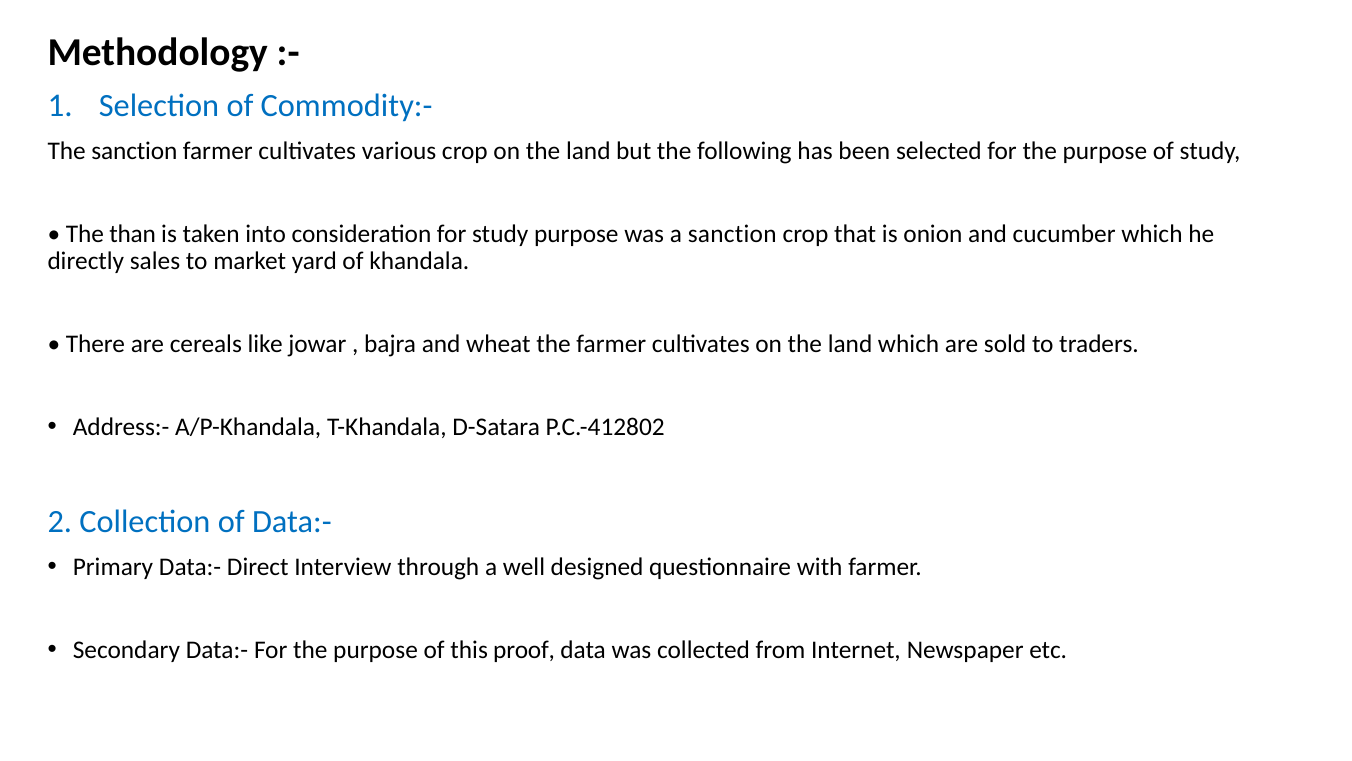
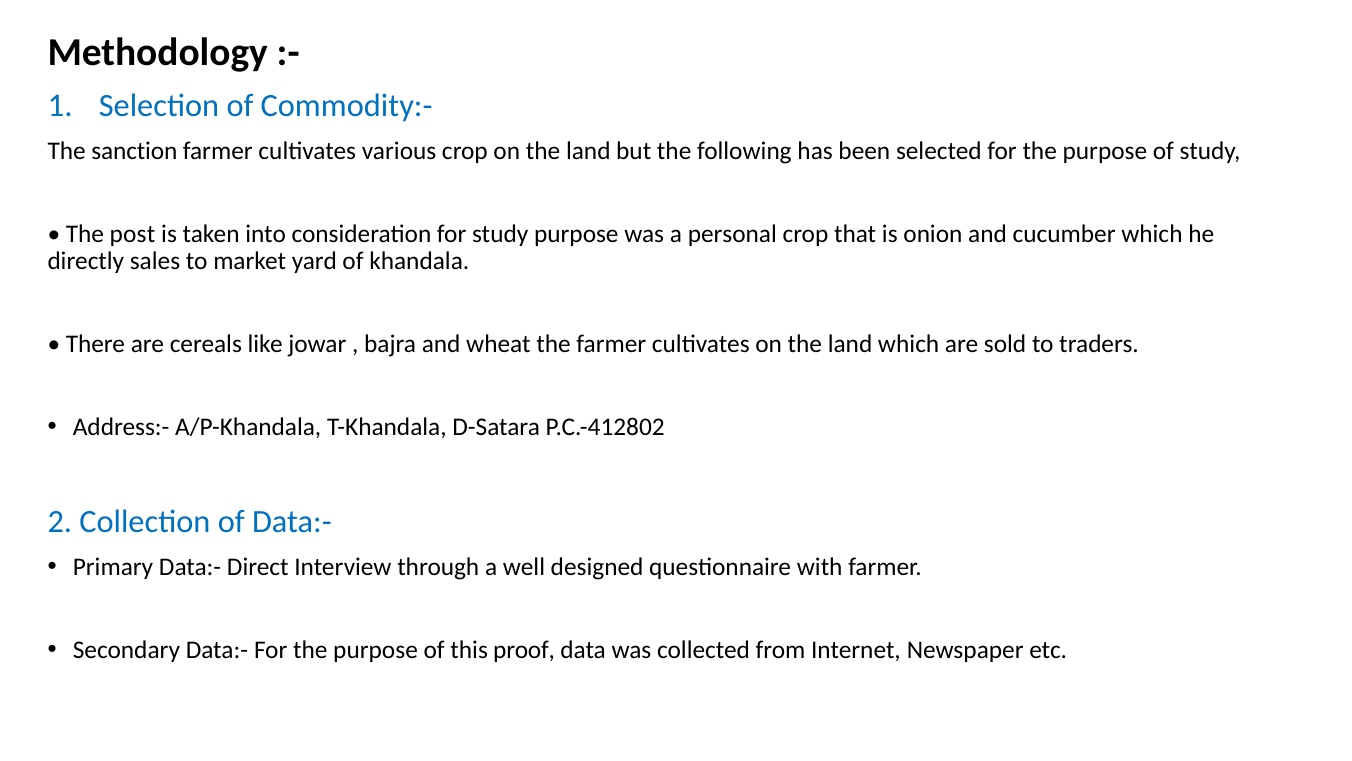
than: than -> post (133, 234)
a sanction: sanction -> personal (732, 234)
